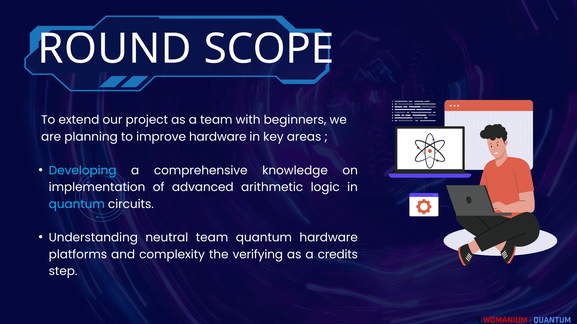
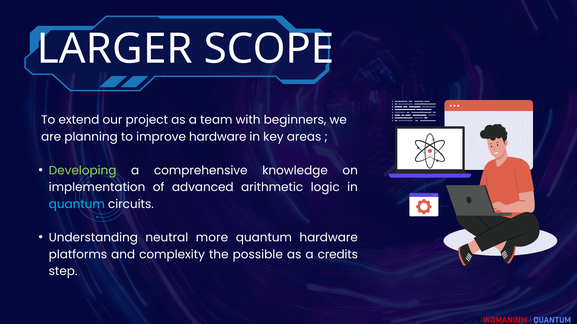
ROUND: ROUND -> LARGER (115, 49)
Developing colour: light blue -> light green (83, 171)
neutral team: team -> more (212, 238)
verifying: verifying -> possible (258, 255)
